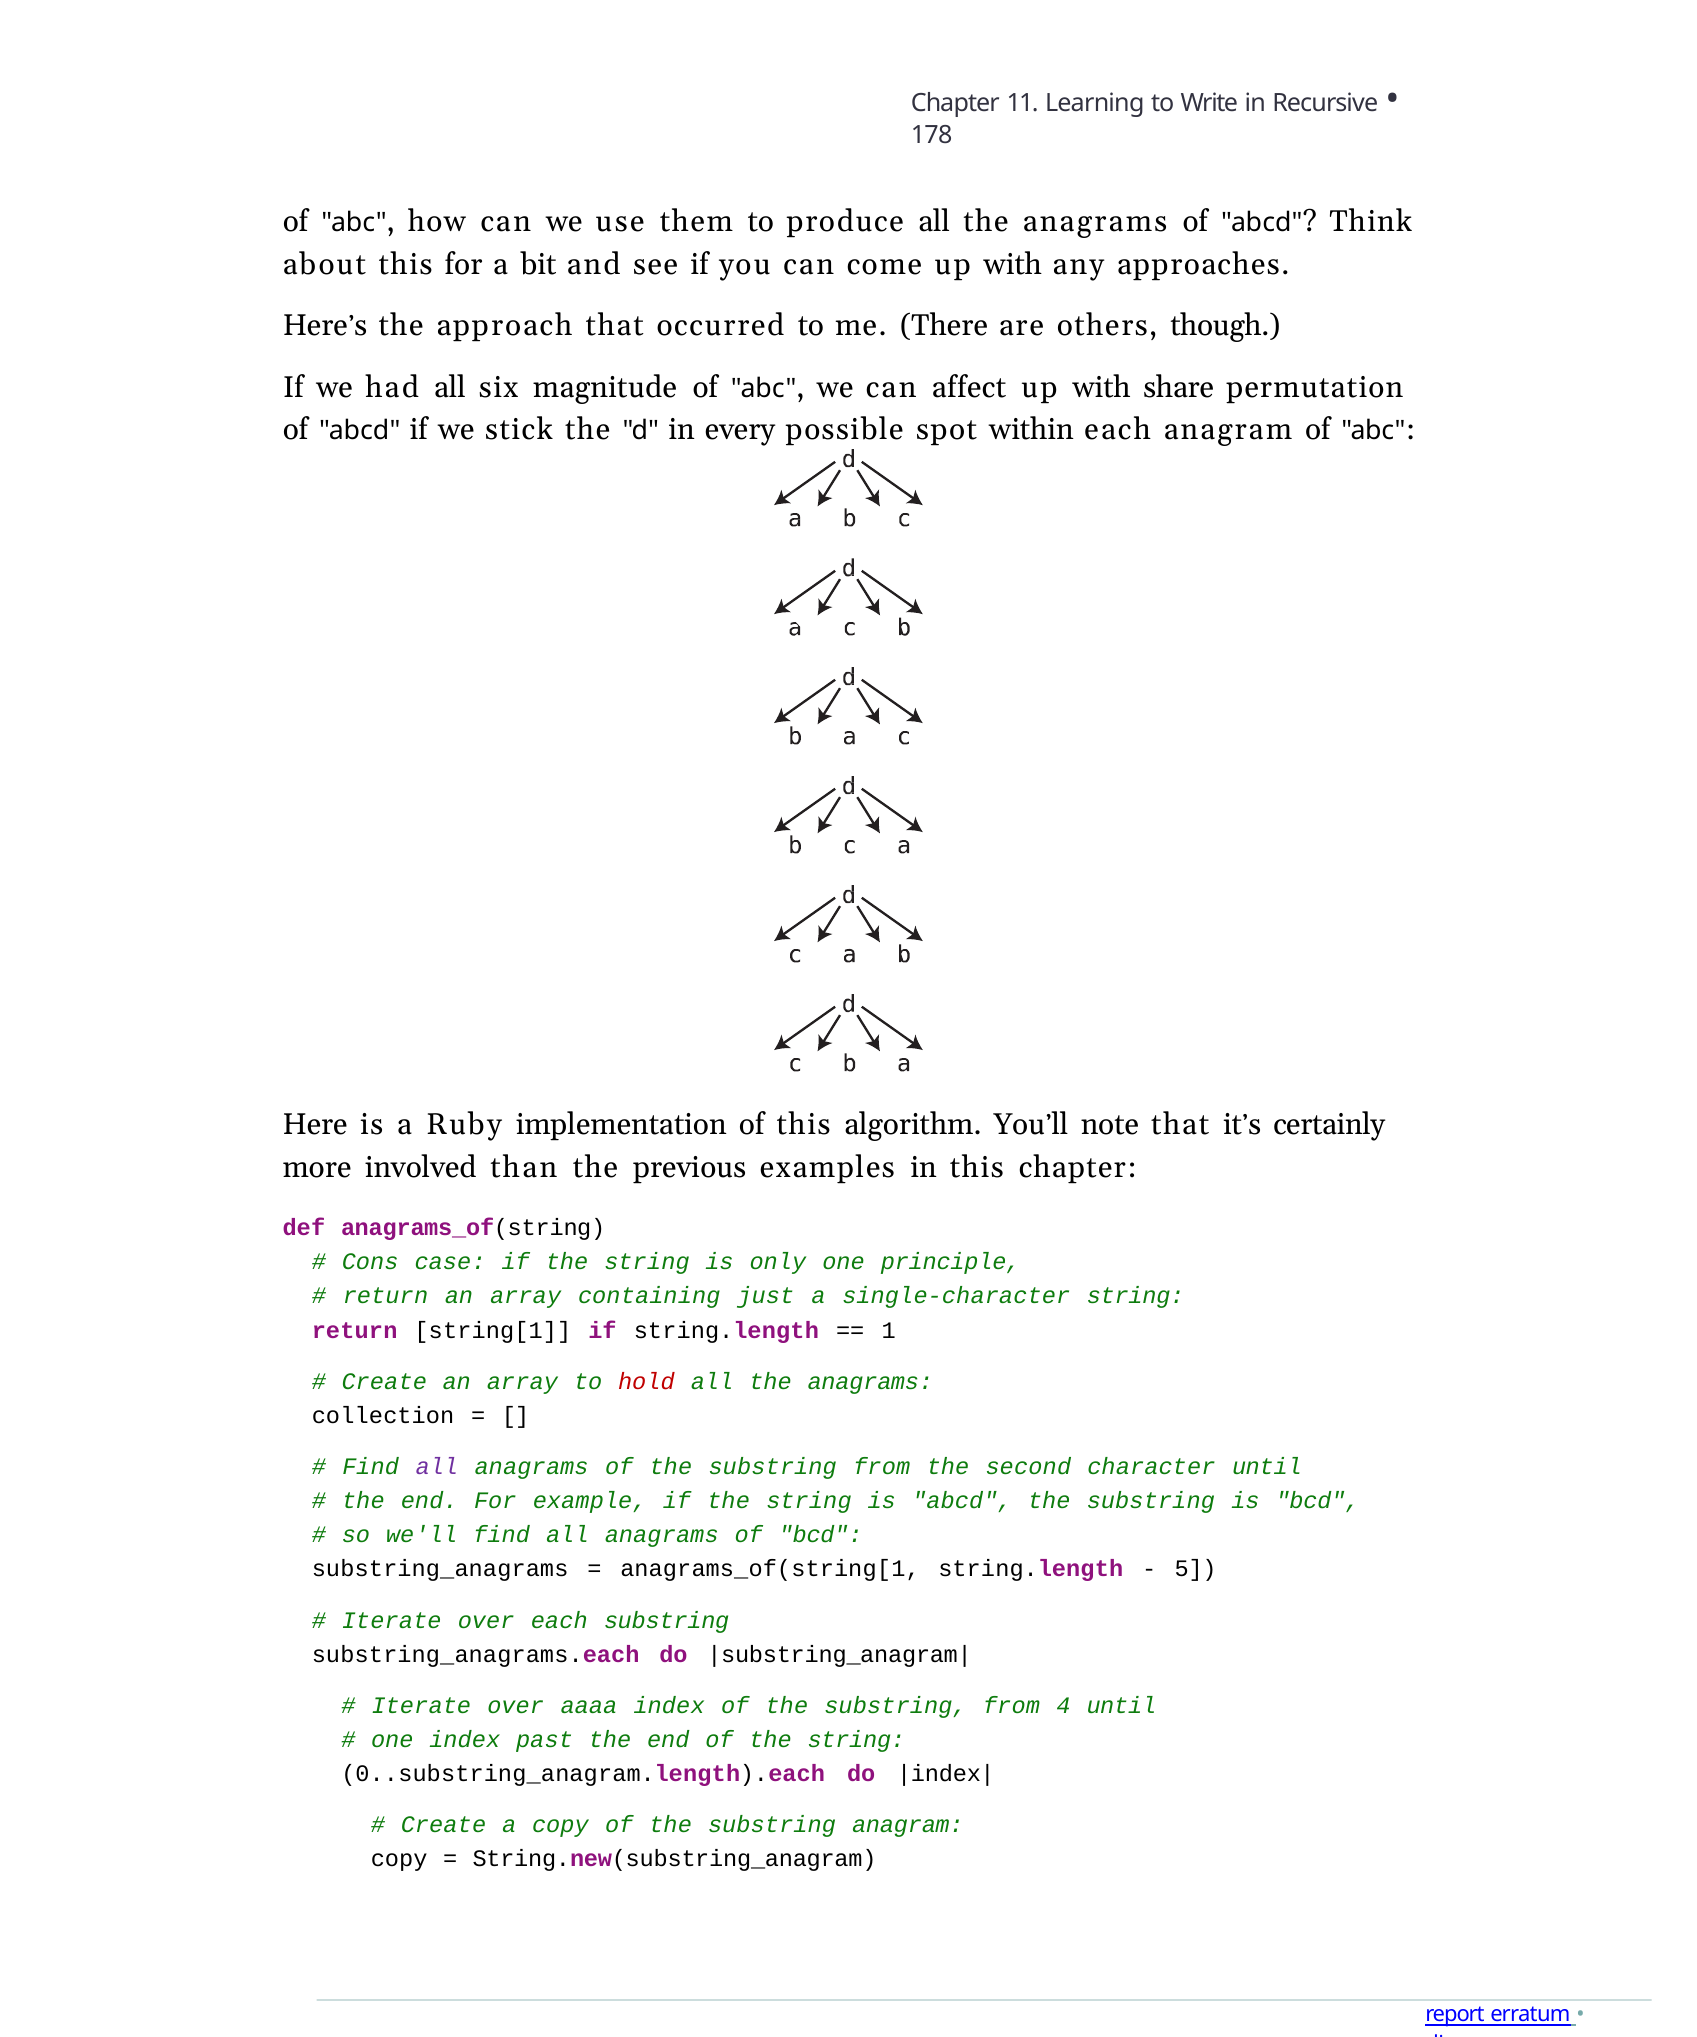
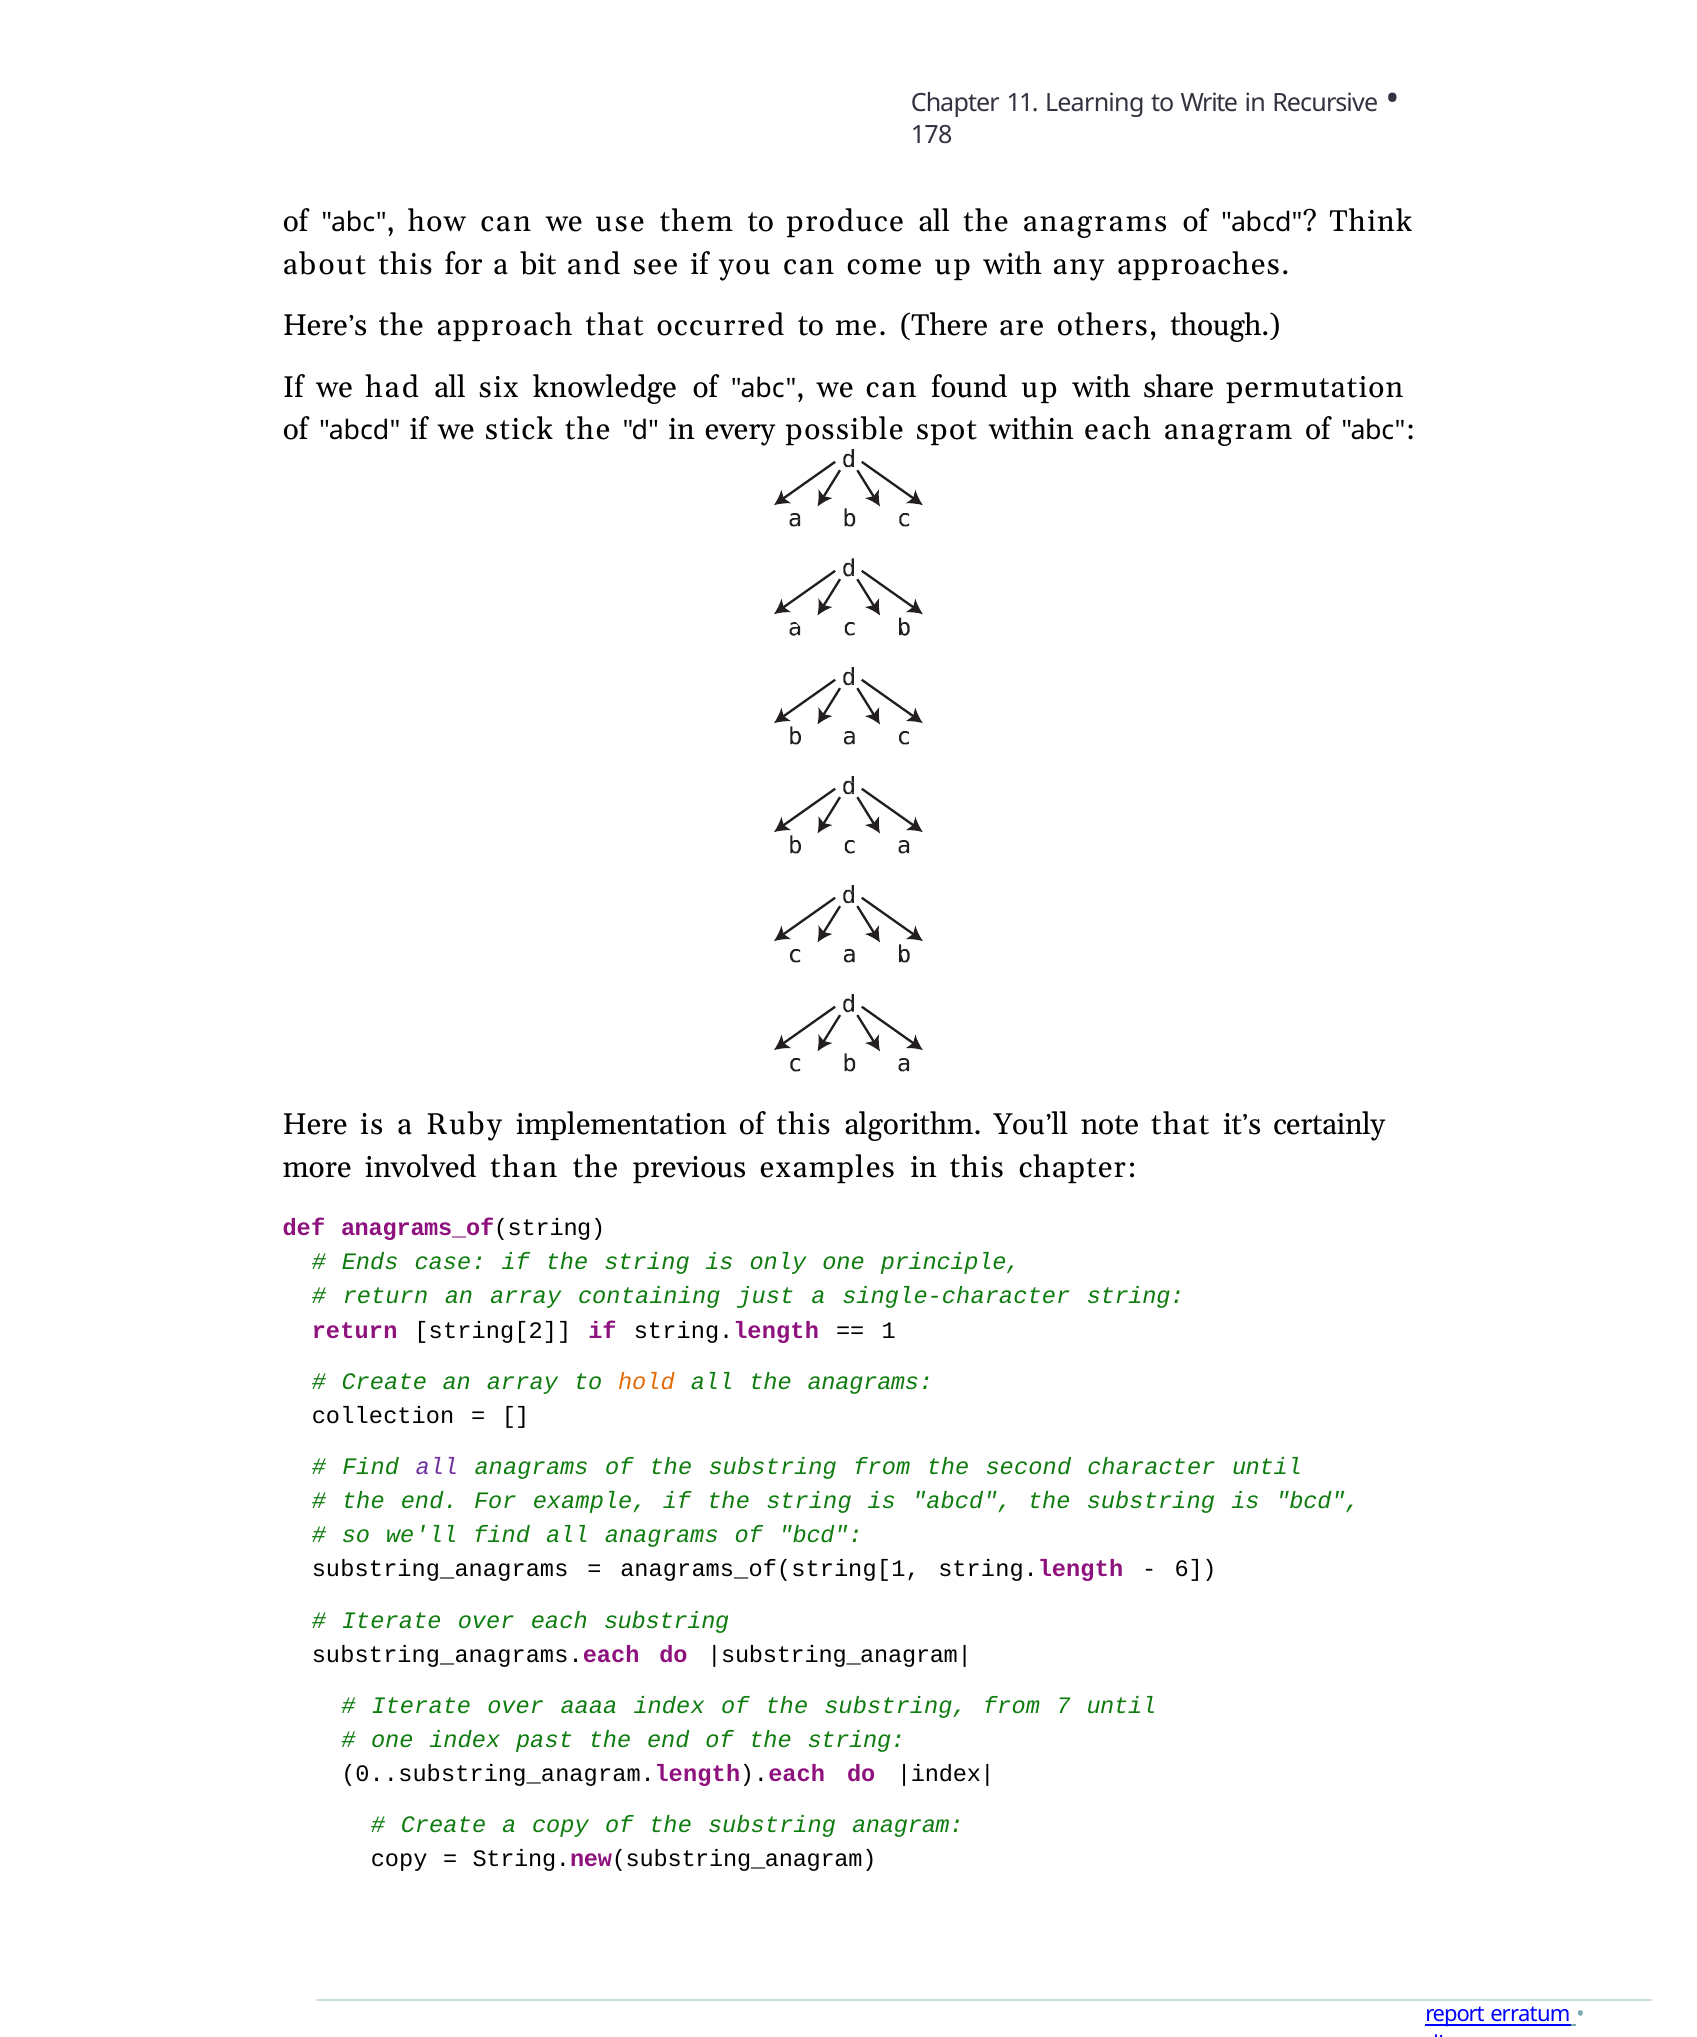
magnitude: magnitude -> knowledge (605, 387)
affect: affect -> found (969, 387)
Cons: Cons -> Ends (370, 1261)
string[1: string[1 -> string[2 (493, 1330)
hold colour: red -> orange (646, 1381)
5: 5 -> 6 (1196, 1569)
4: 4 -> 7 (1063, 1705)
